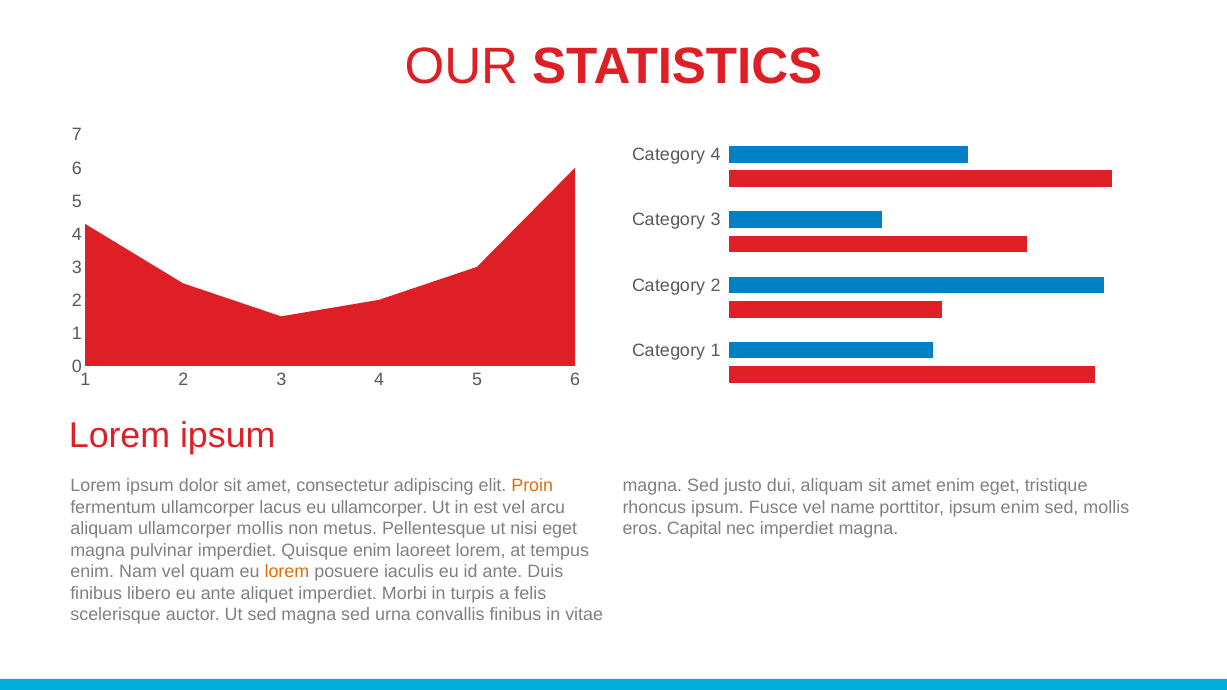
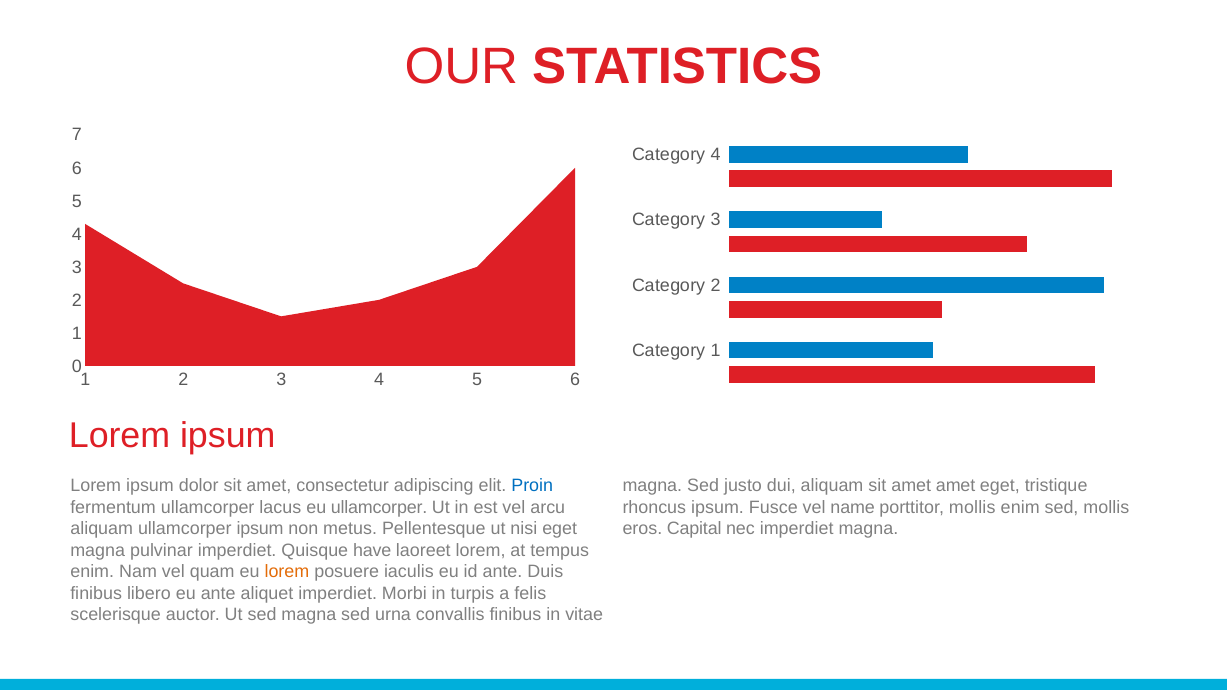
Proin colour: orange -> blue (532, 486)
amet enim: enim -> amet (956, 486)
porttitor ipsum: ipsum -> mollis (972, 508)
ullamcorper mollis: mollis -> ipsum (260, 529)
Quisque enim: enim -> have (372, 551)
